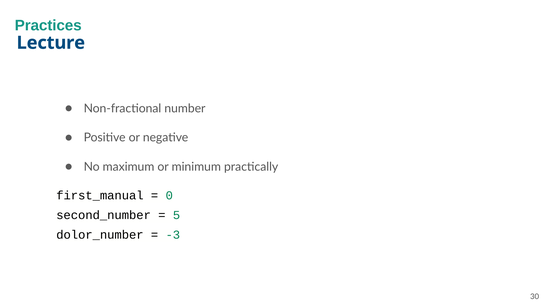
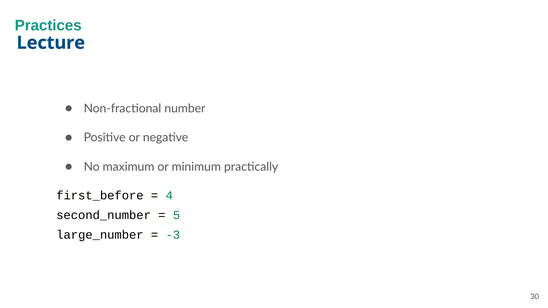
first_manual: first_manual -> first_before (100, 196)
0: 0 -> 4 (169, 196)
dolor_number: dolor_number -> large_number (100, 235)
